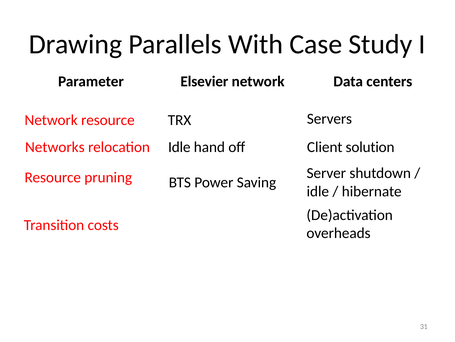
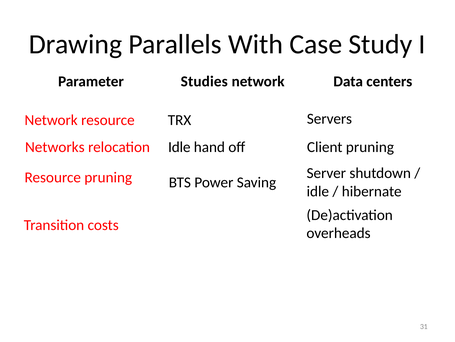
Elsevier: Elsevier -> Studies (204, 81)
Client solution: solution -> pruning (370, 147)
